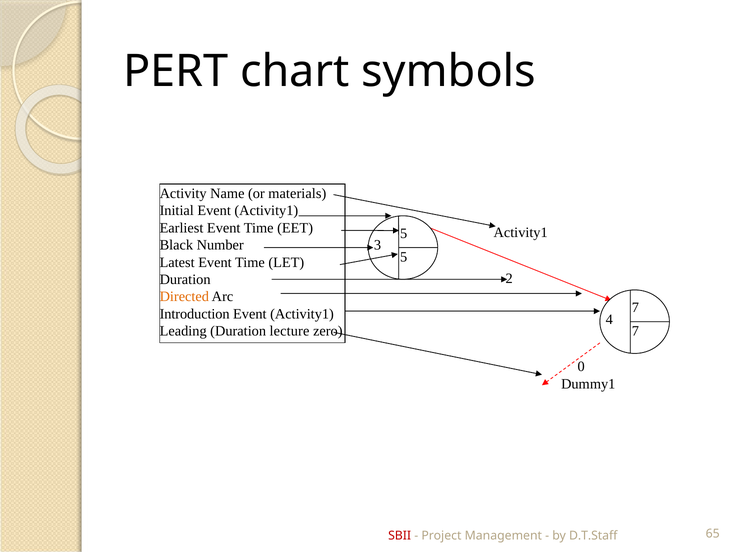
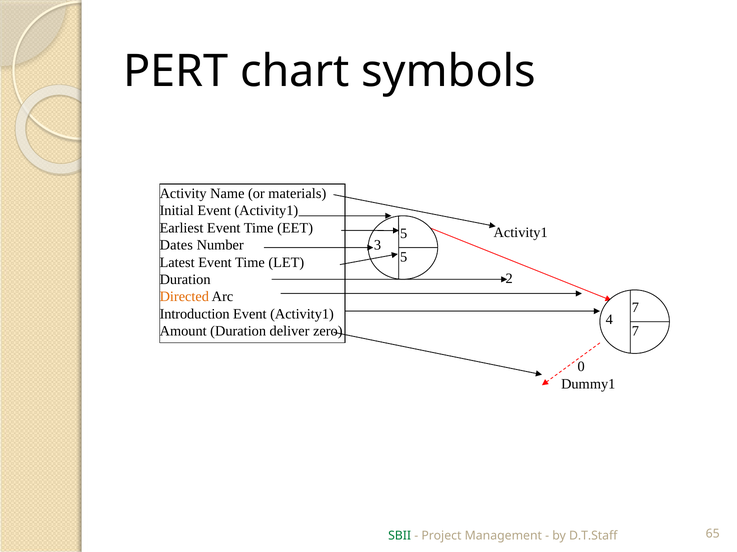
Black: Black -> Dates (176, 245)
Leading: Leading -> Amount (183, 332)
lecture: lecture -> deliver (290, 332)
SBII colour: red -> green (400, 536)
